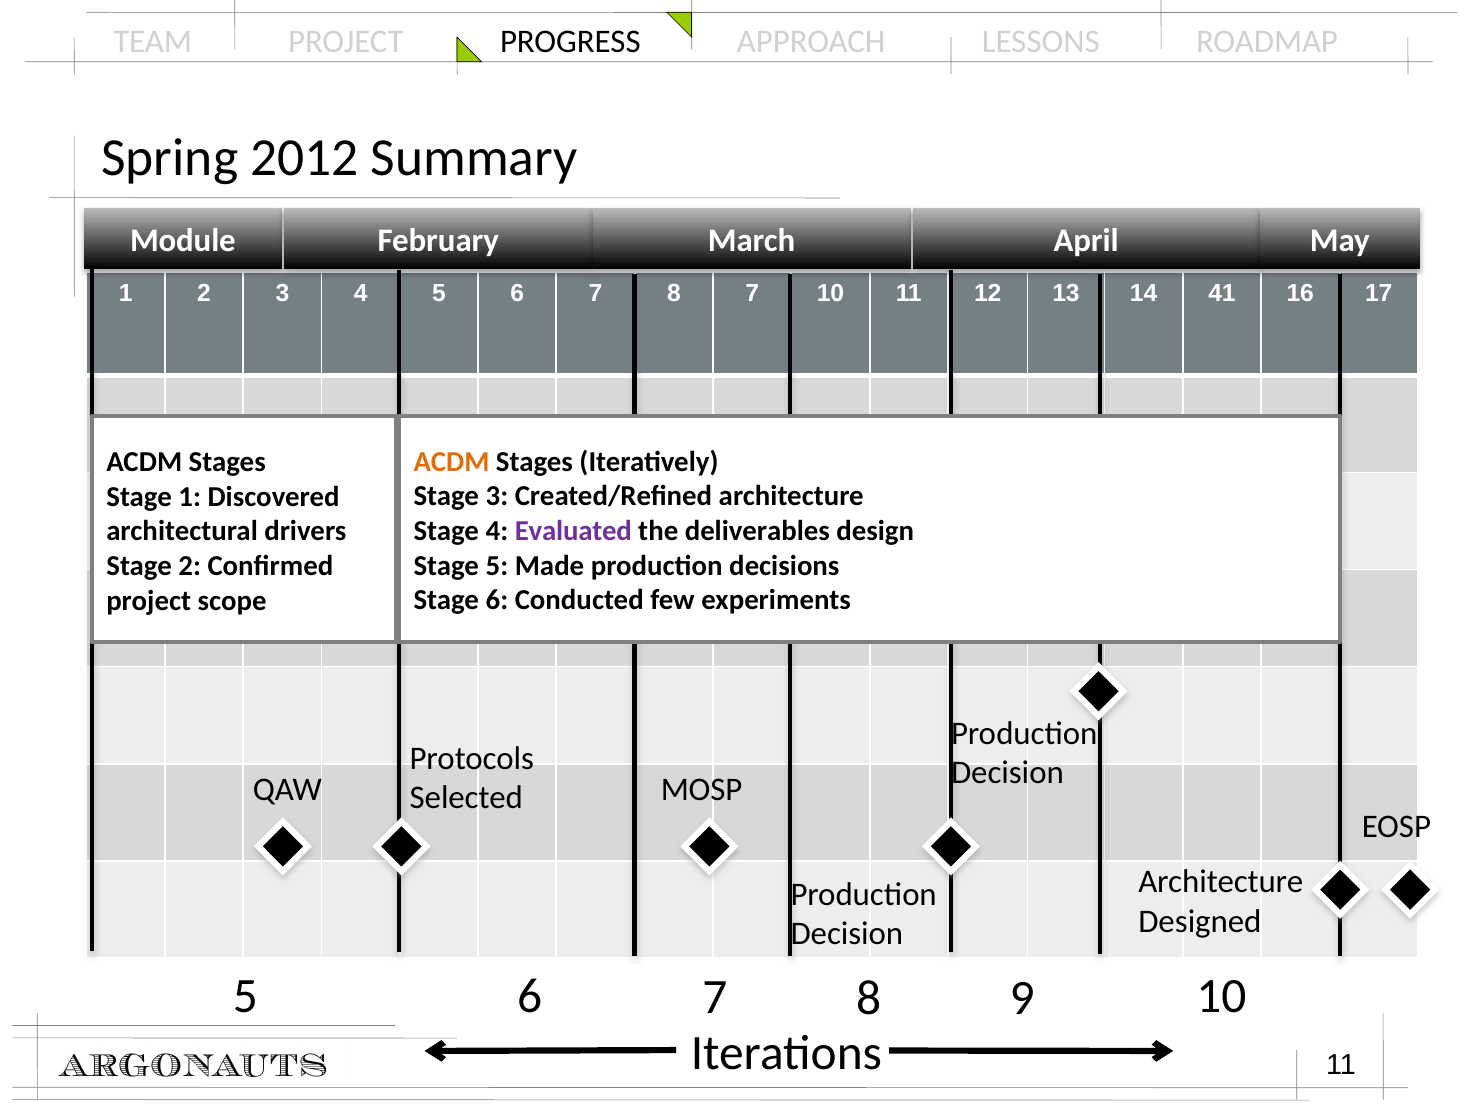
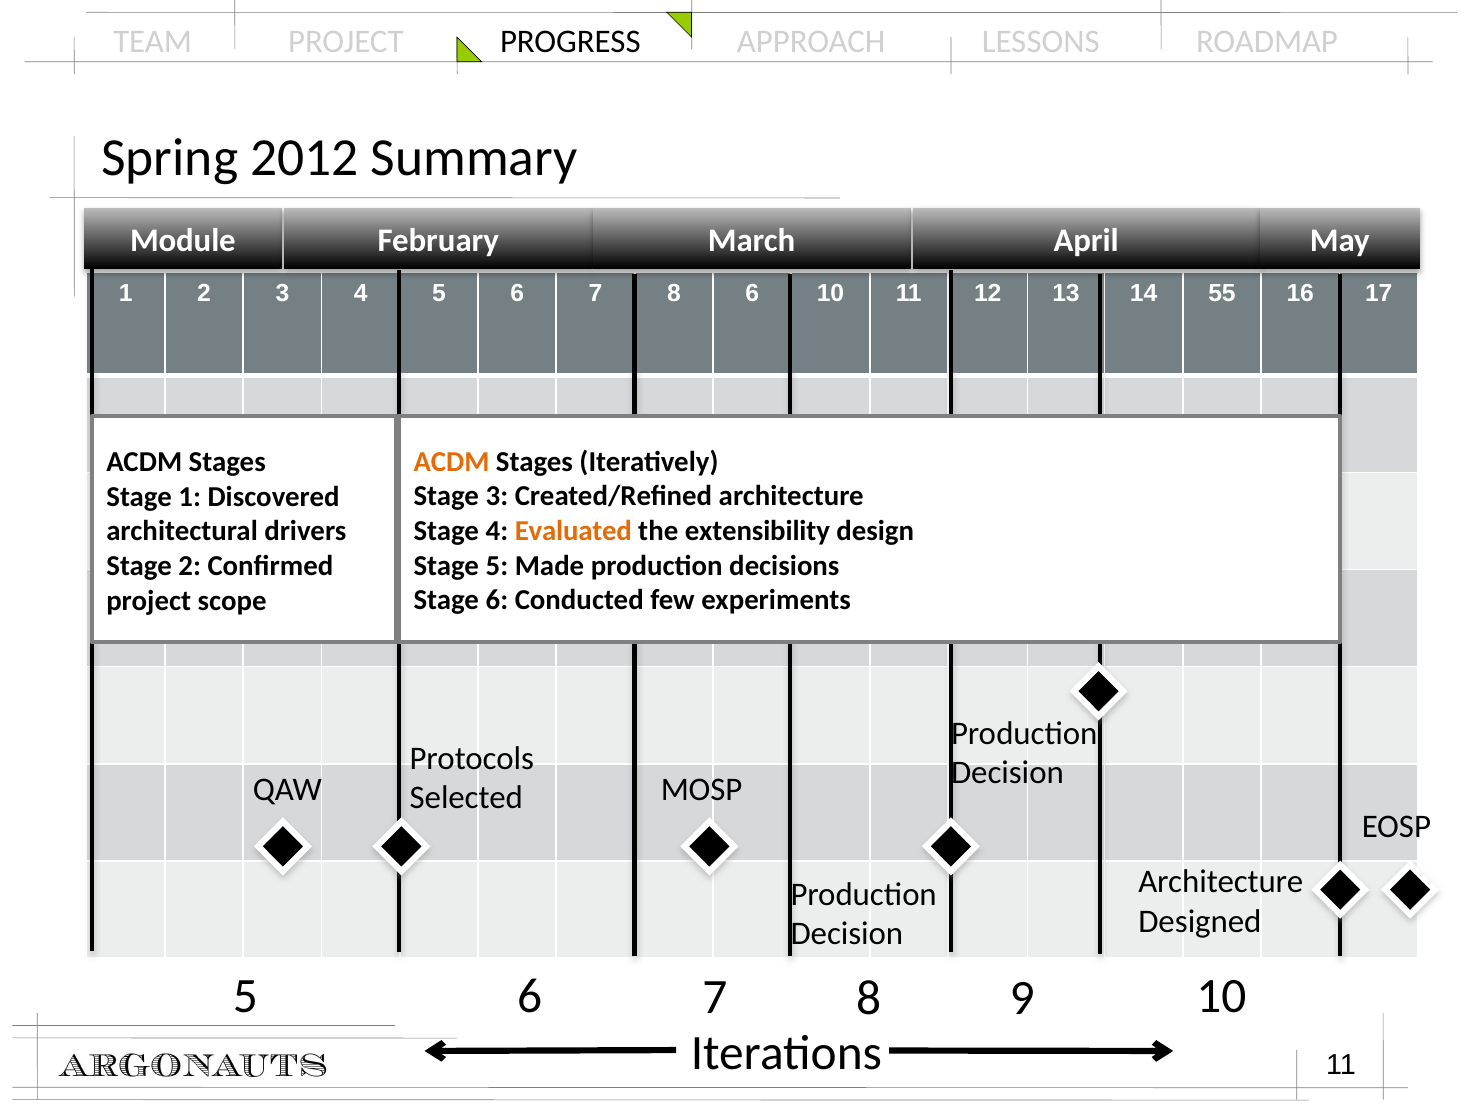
8 7: 7 -> 6 (752, 293)
41: 41 -> 55 (1222, 293)
Evaluated colour: purple -> orange (573, 531)
deliverables: deliverables -> extensibility (757, 531)
